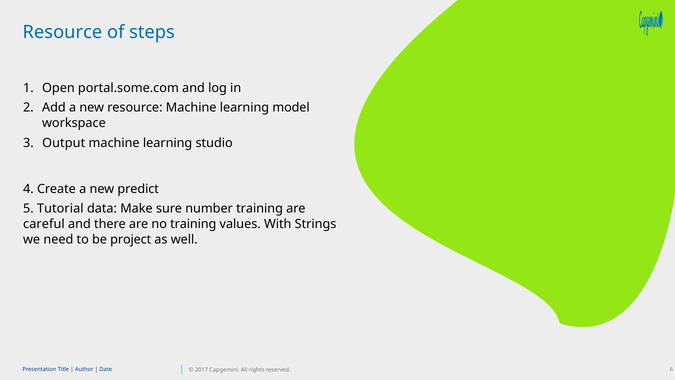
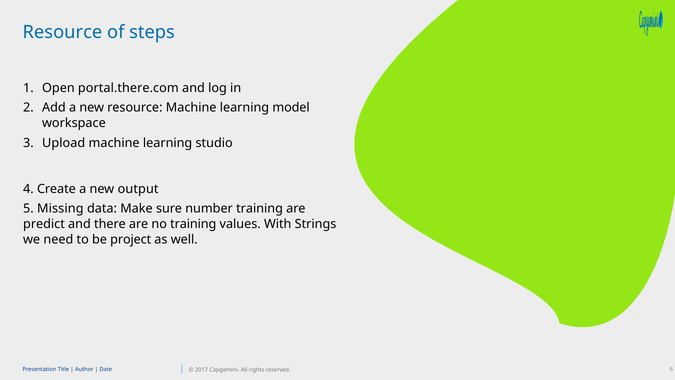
portal.some.com: portal.some.com -> portal.there.com (128, 88)
Output: Output -> Upload (64, 143)
predict: predict -> output (138, 189)
Tutorial: Tutorial -> Missing (60, 209)
careful: careful -> predict (44, 224)
